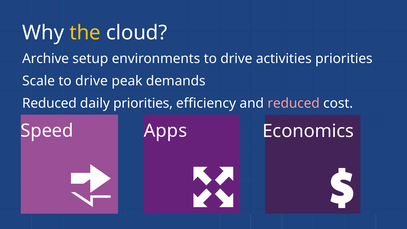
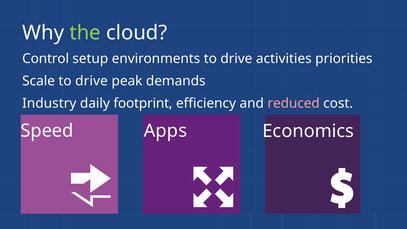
the colour: yellow -> light green (85, 33)
Archive: Archive -> Control (46, 59)
Reduced: Reduced -> Industry (49, 103)
daily priorities: priorities -> footprint (143, 103)
